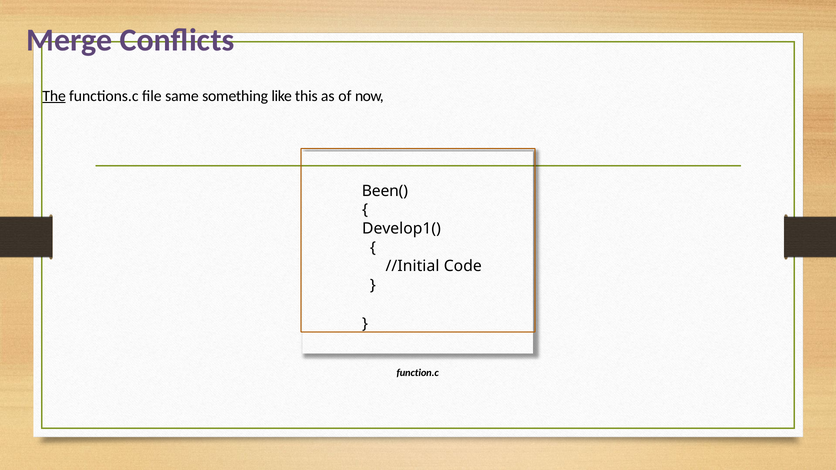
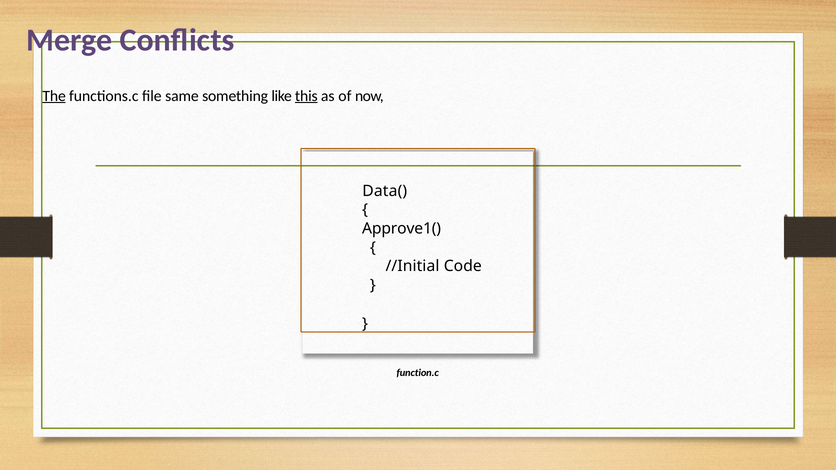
this underline: none -> present (306, 96)
Been(: Been( -> Data( (385, 191)
Develop1(: Develop1( -> Approve1( (402, 229)
